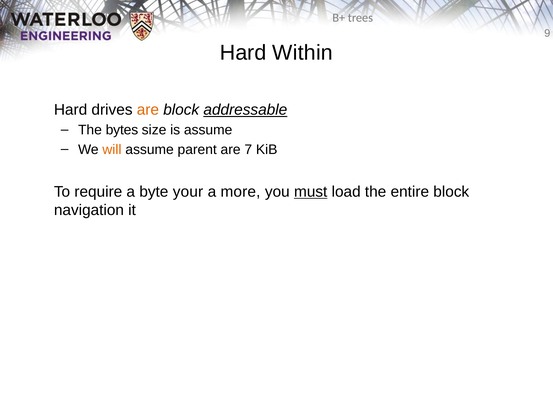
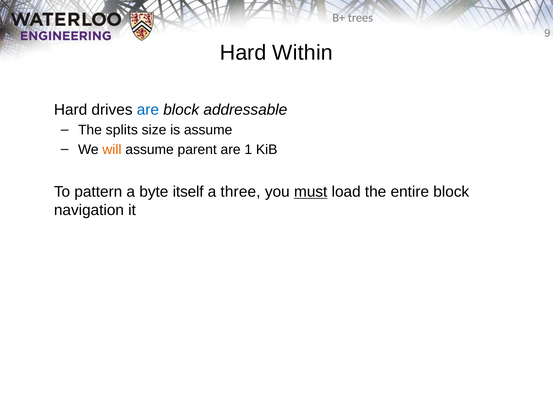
are colour: orange -> blue (148, 110)
addressable underline: present -> none (245, 110)
bytes: bytes -> splits (122, 130)
7: 7 -> 1 (248, 149)
require: require -> pattern (98, 192)
your: your -> itself (188, 192)
more: more -> three (240, 192)
